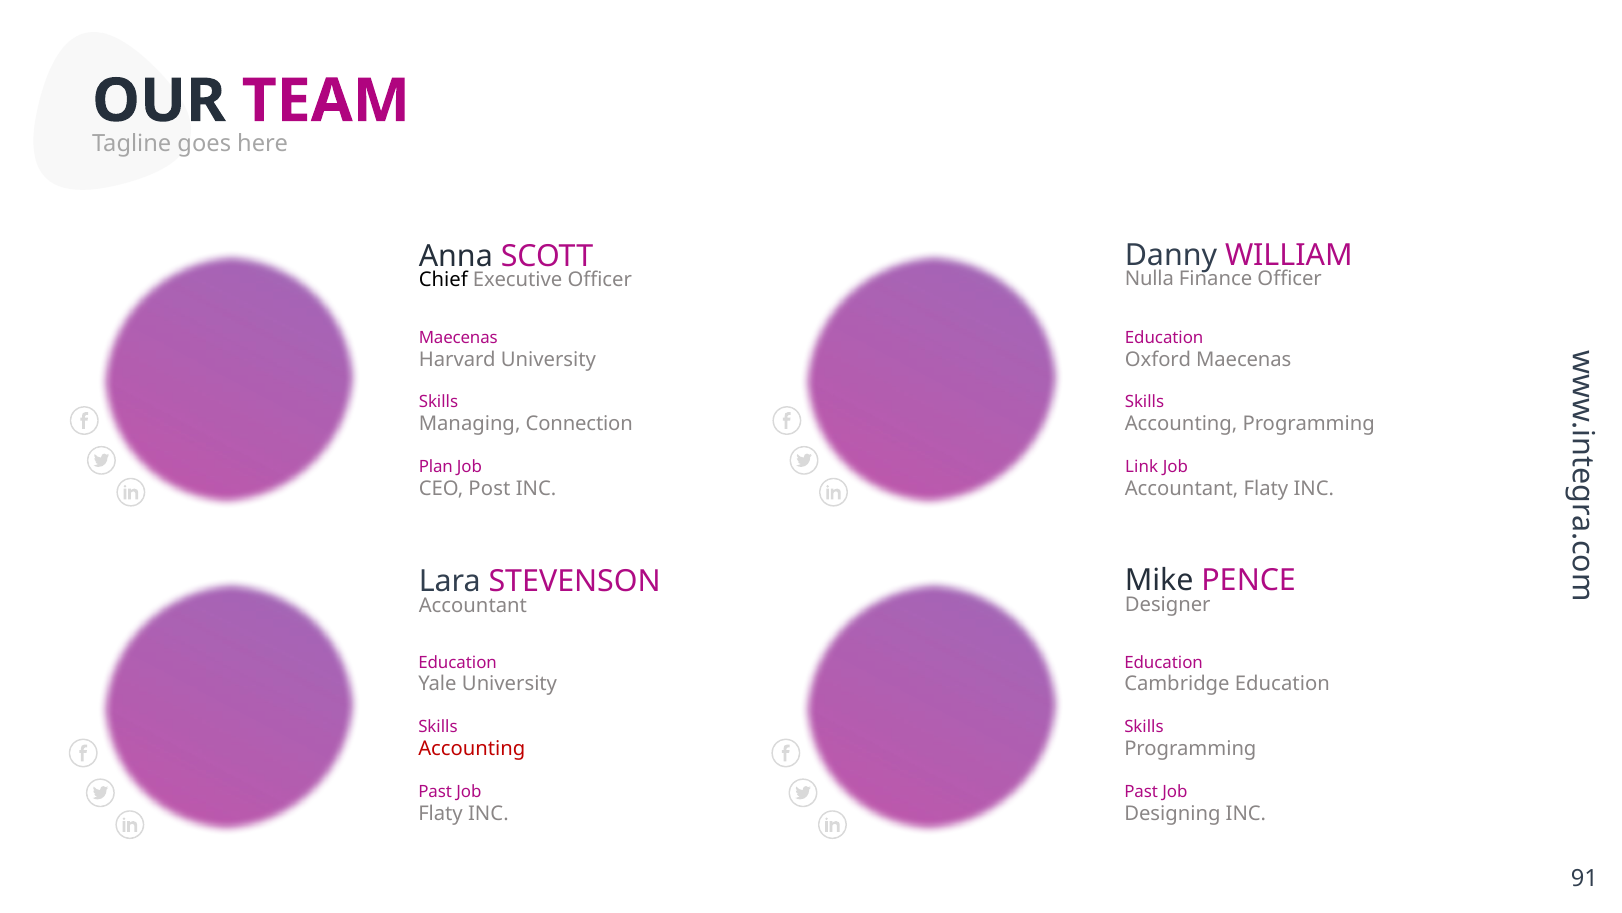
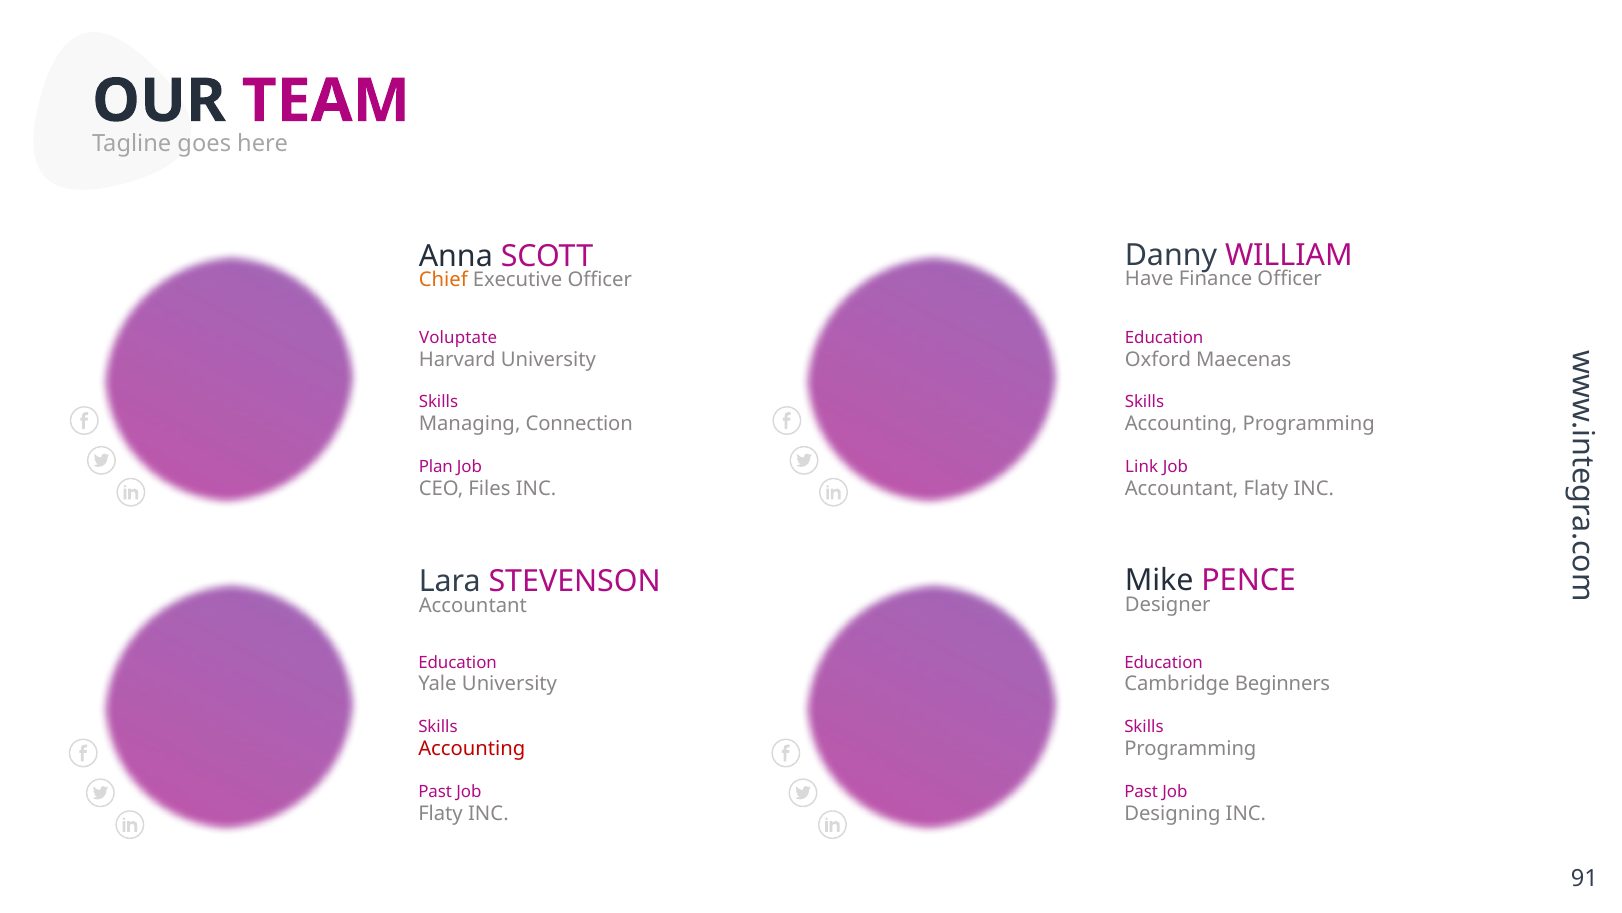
Nulla: Nulla -> Have (1149, 279)
Chief colour: black -> orange (443, 280)
Maecenas: Maecenas -> Voluptate (458, 337)
Post: Post -> Files (490, 489)
Cambridge Education: Education -> Beginners (1282, 684)
